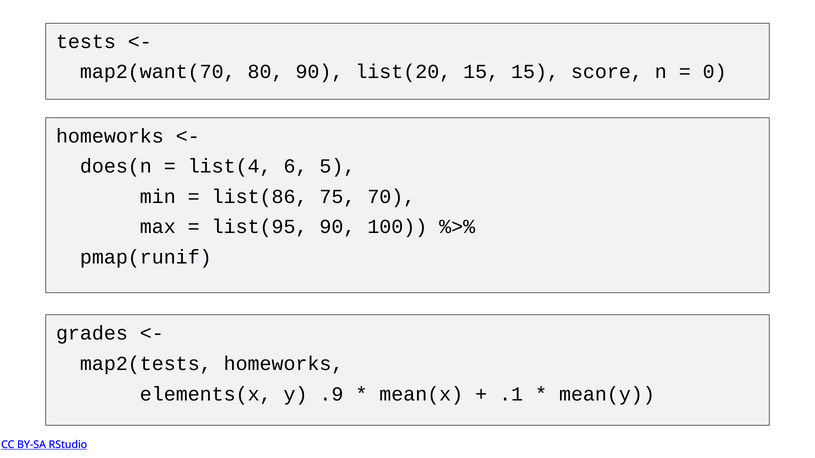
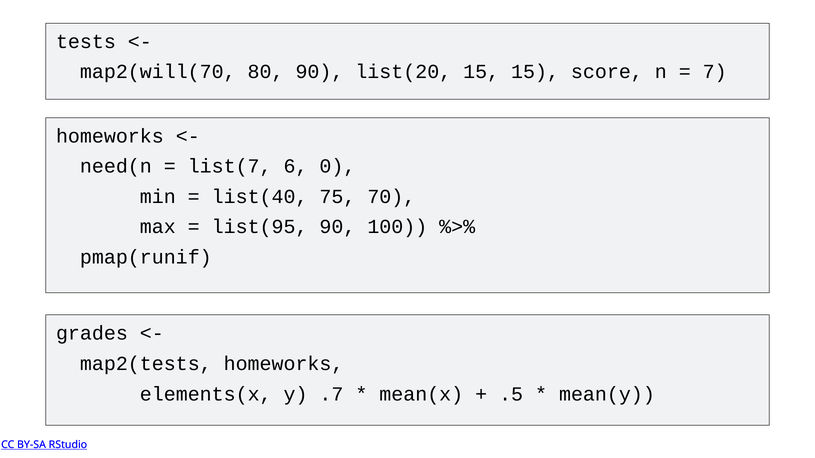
map2(want(70: map2(want(70 -> map2(will(70 (158, 72)
0: 0 -> 7 (715, 72)
does(n: does(n -> need(n (116, 166)
list(4: list(4 -> list(7 (230, 166)
5: 5 -> 0 (337, 166)
list(86: list(86 -> list(40 (260, 197)
.9: .9 -> .7 (331, 394)
.1: .1 -> .5 (511, 394)
